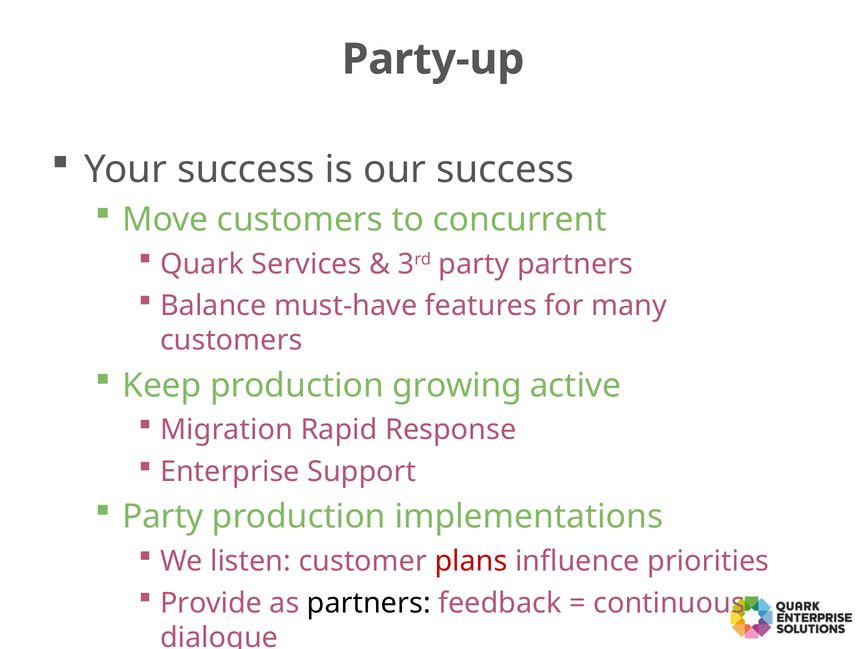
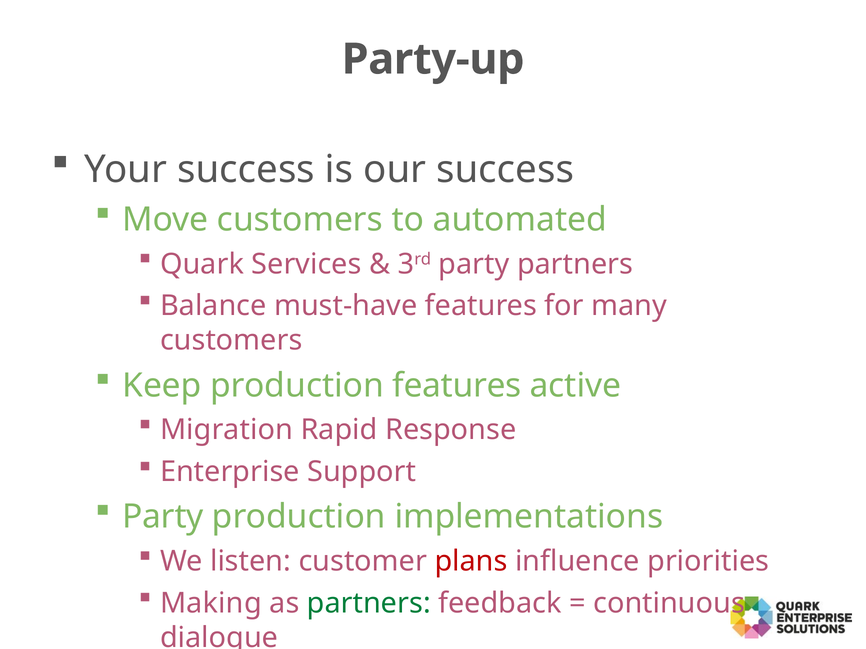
concurrent: concurrent -> automated (520, 220)
production growing: growing -> features (457, 386)
Provide: Provide -> Making (211, 604)
partners colour: black -> green (369, 604)
